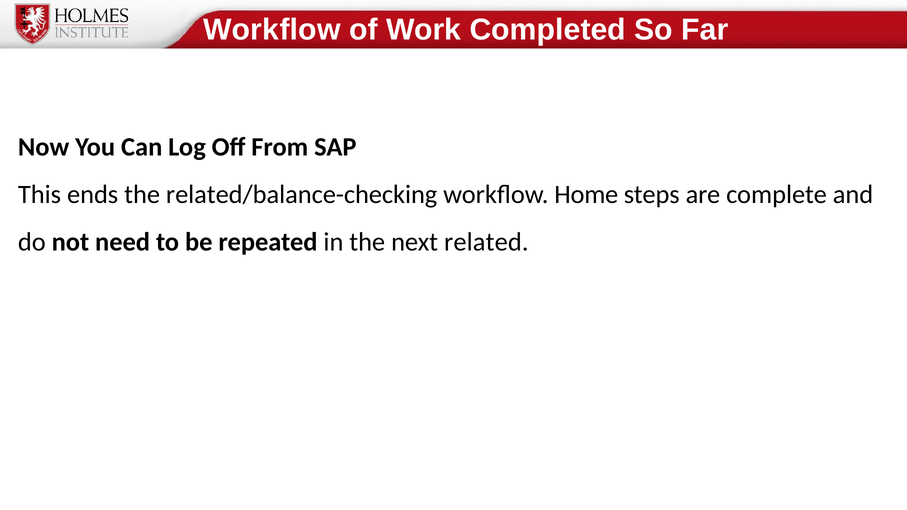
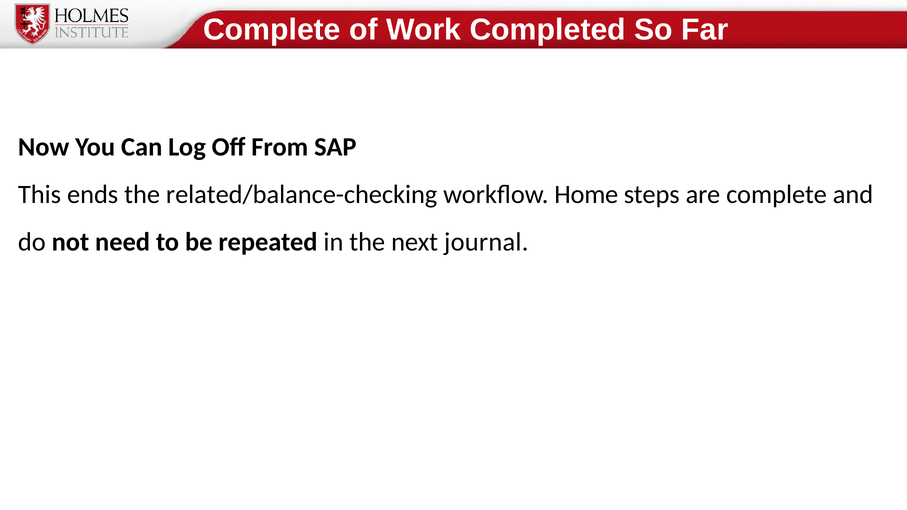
Workflow: Workflow -> Complete (272, 30)
related: related -> journal (486, 242)
